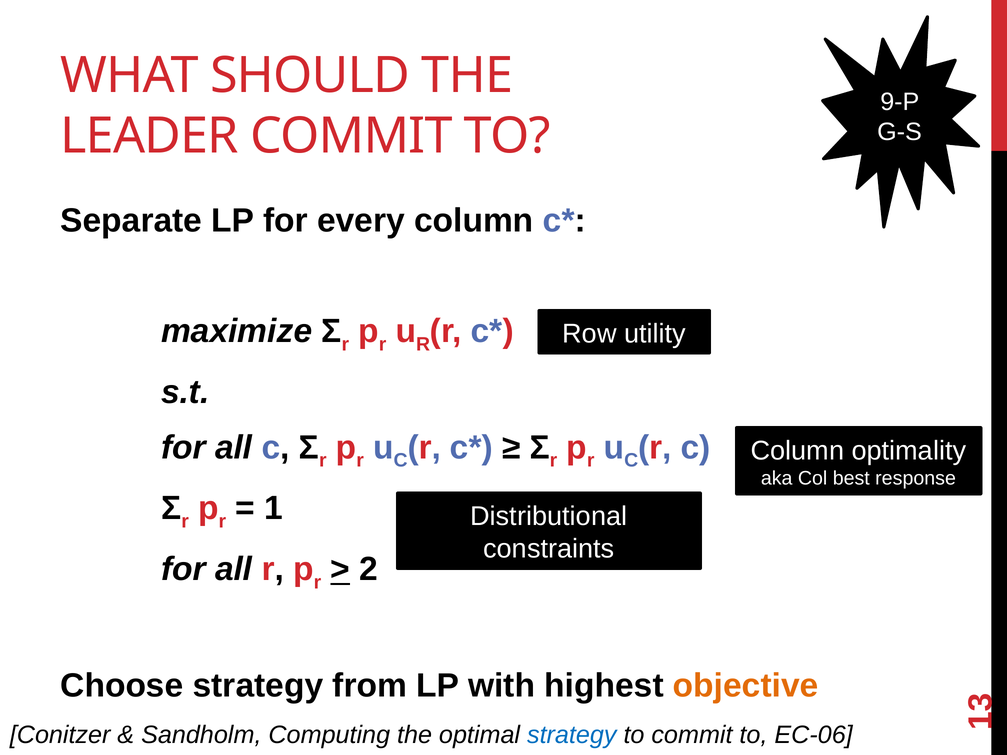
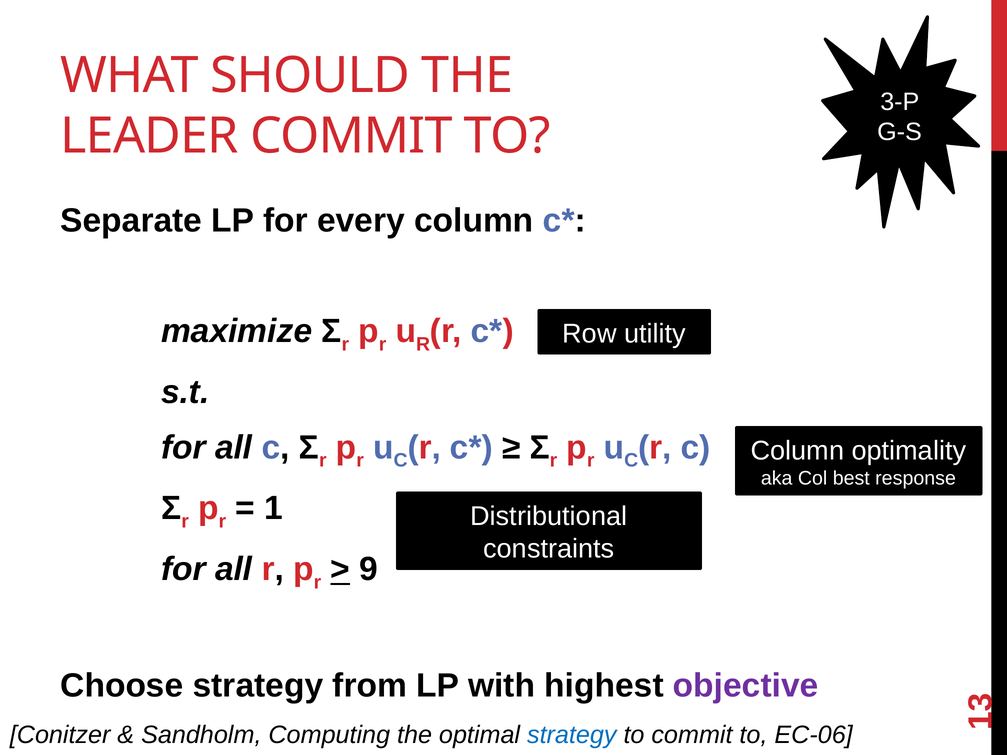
9-P: 9-P -> 3-P (900, 102)
2: 2 -> 9 (369, 569)
objective colour: orange -> purple (746, 686)
